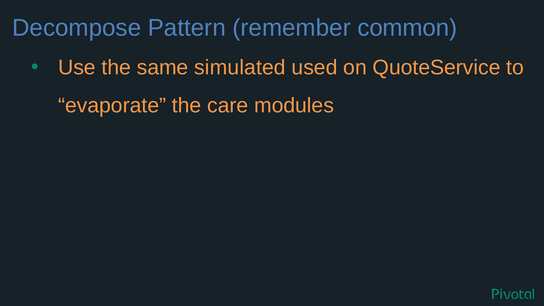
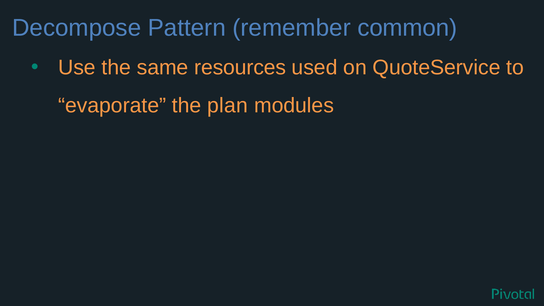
simulated: simulated -> resources (240, 68)
care: care -> plan (228, 106)
